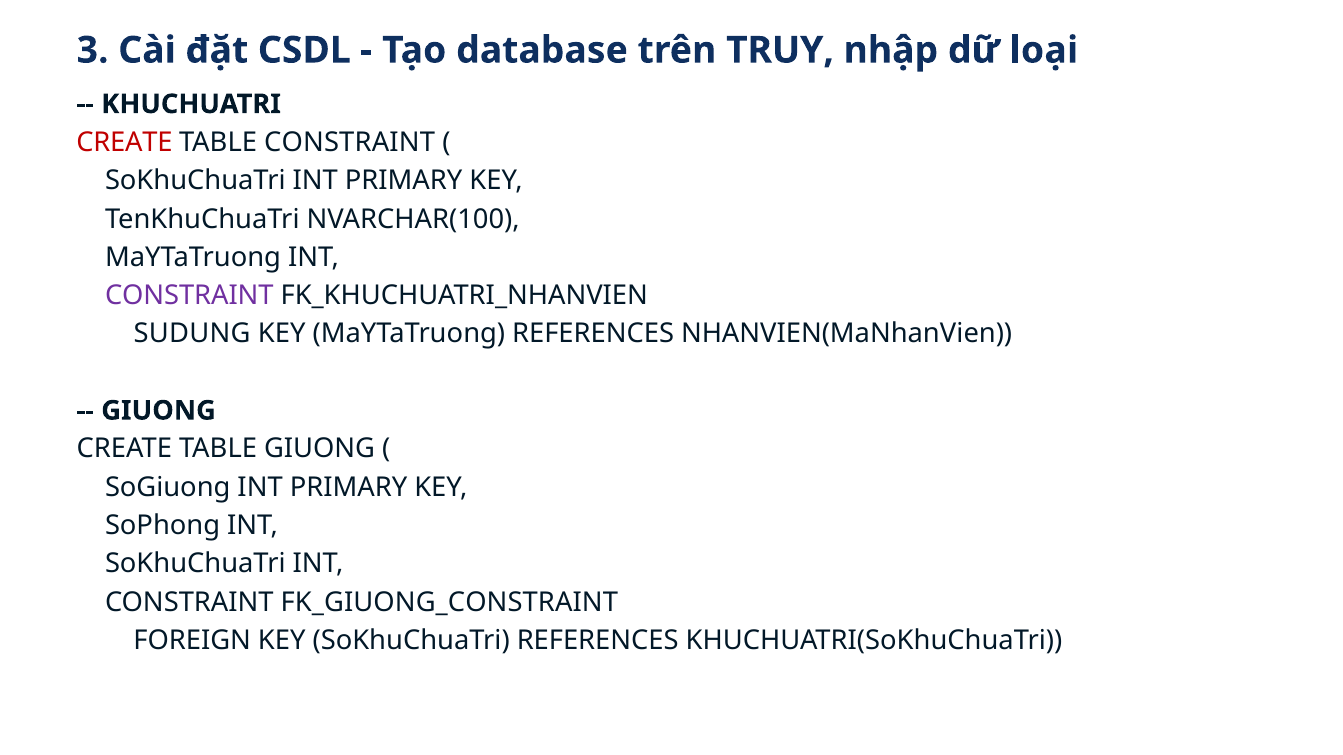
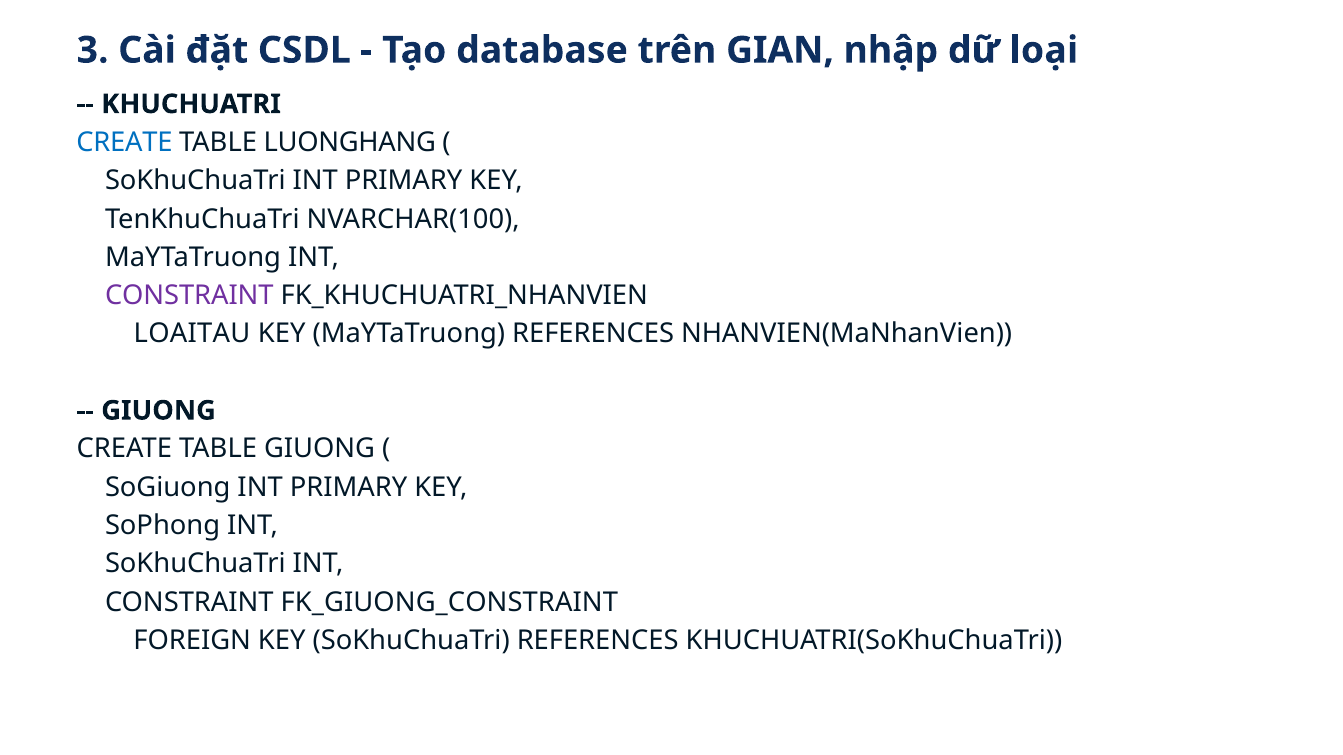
TRUY: TRUY -> GIAN (780, 50)
CREATE colour: red -> blue (124, 142)
TABLE CONSTRAINT: CONSTRAINT -> LUONGHANG (350, 142)
SUDUNG: SUDUNG -> LOAITAU (192, 334)
